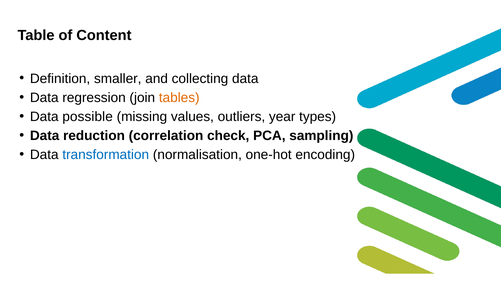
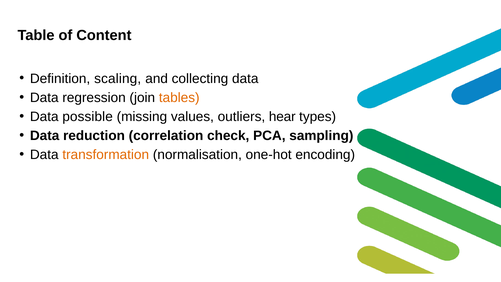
smaller: smaller -> scaling (118, 79)
year: year -> hear (282, 117)
transformation colour: blue -> orange (106, 155)
